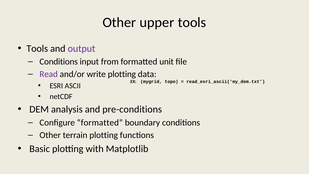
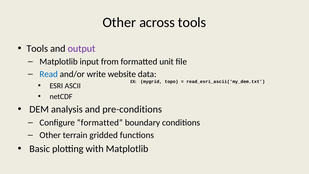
upper: upper -> across (157, 22)
Conditions: Conditions -> Matplotlib (59, 62)
Read colour: purple -> blue (49, 74)
write plotting: plotting -> website (122, 74)
terrain plotting: plotting -> gridded (104, 135)
